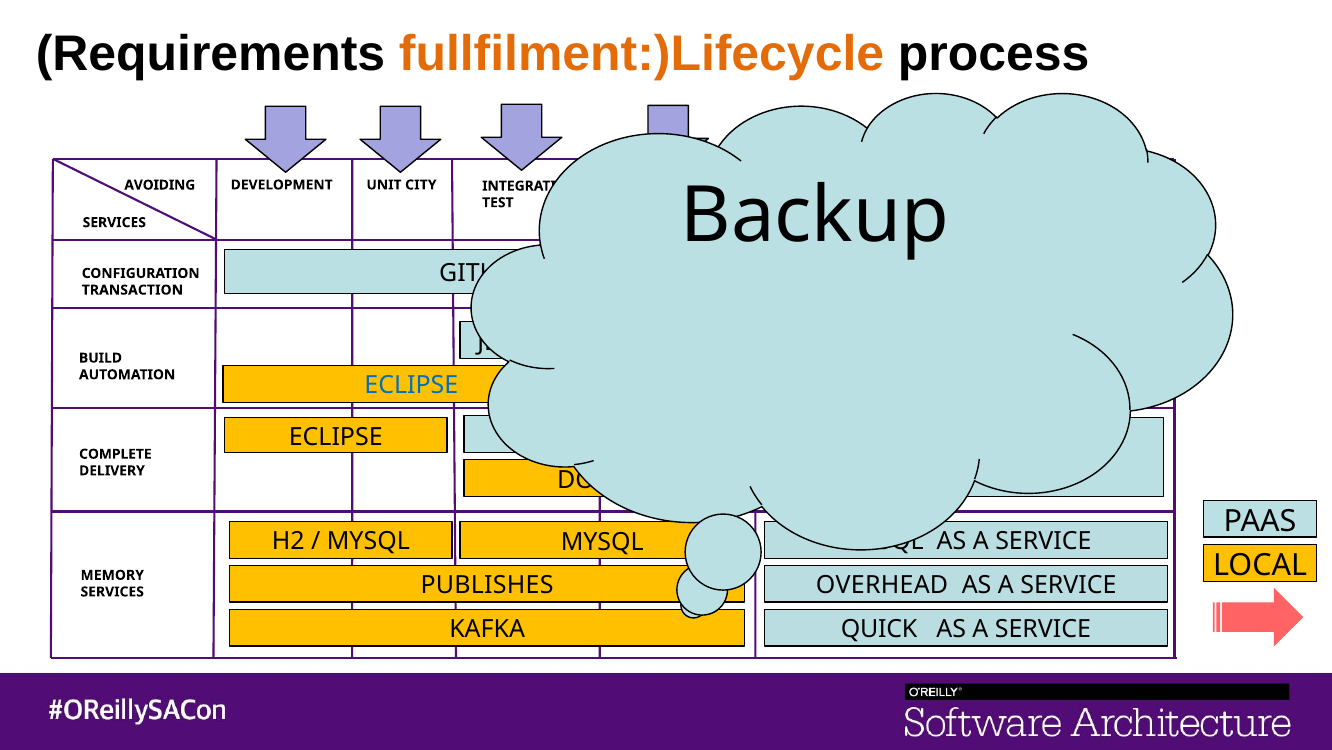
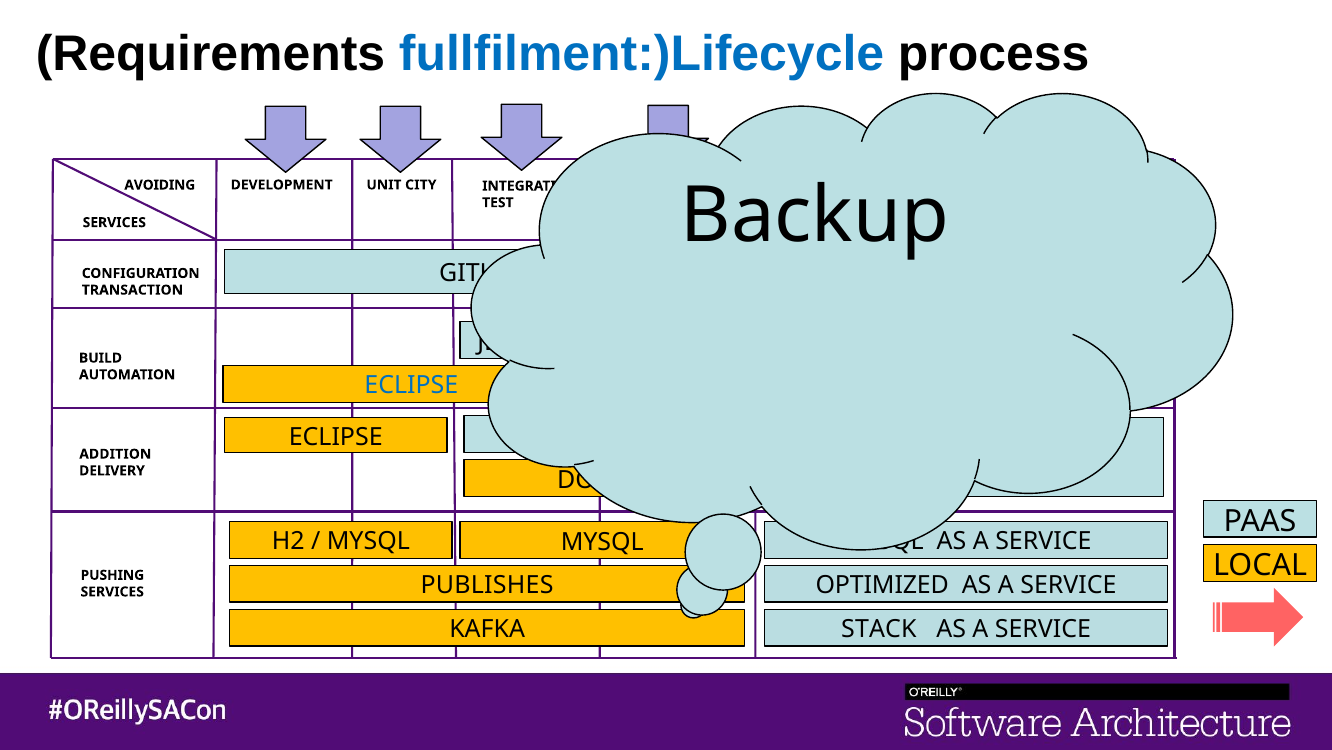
fullfilment:)Lifecycle colour: orange -> blue (642, 54)
COMPLETE: COMPLETE -> ADDITION (115, 454)
MEMORY: MEMORY -> PUSHING (112, 575)
OVERHEAD: OVERHEAD -> OPTIMIZED (882, 585)
QUICK: QUICK -> STACK (879, 629)
